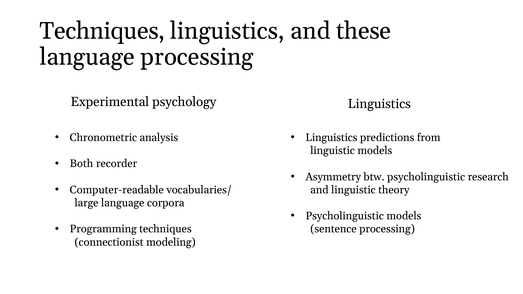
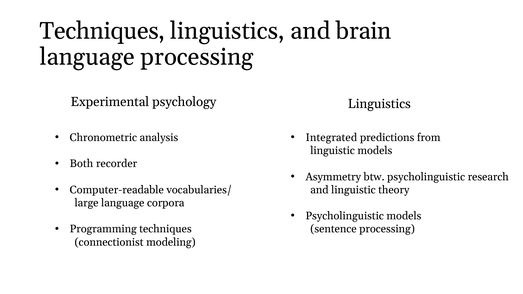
these: these -> brain (364, 31)
Linguistics: Linguistics -> Integrated (331, 138)
